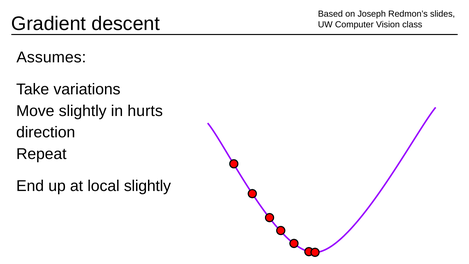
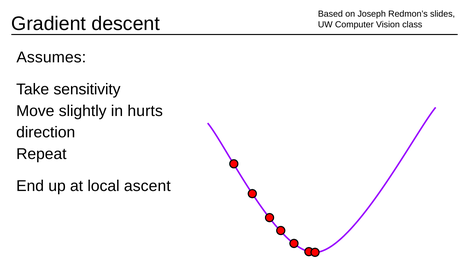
variations: variations -> sensitivity (87, 89)
local slightly: slightly -> ascent (147, 186)
